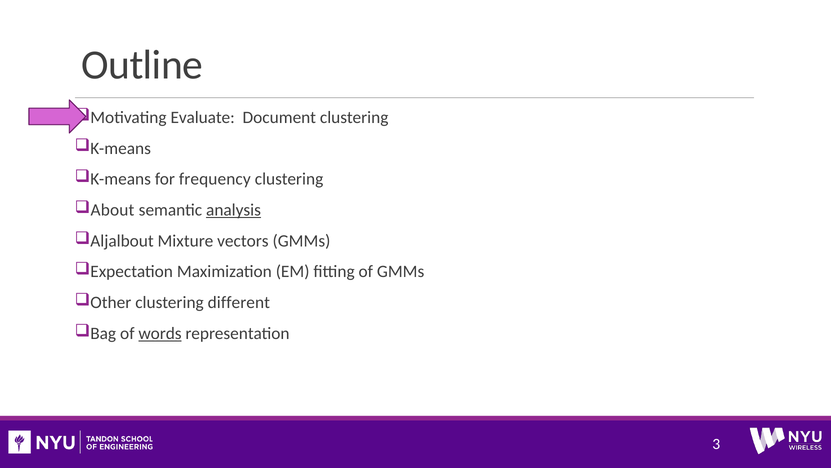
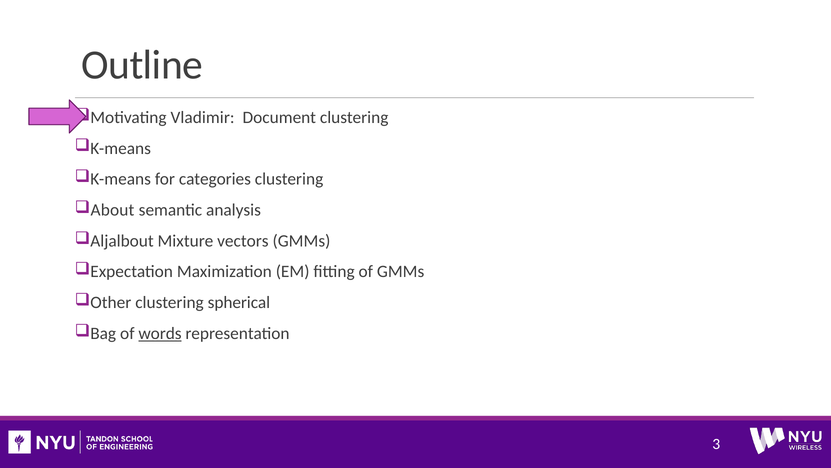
Evaluate: Evaluate -> Vladimir (203, 117)
frequency: frequency -> categories (215, 179)
analysis underline: present -> none (234, 210)
different: different -> spherical (239, 302)
